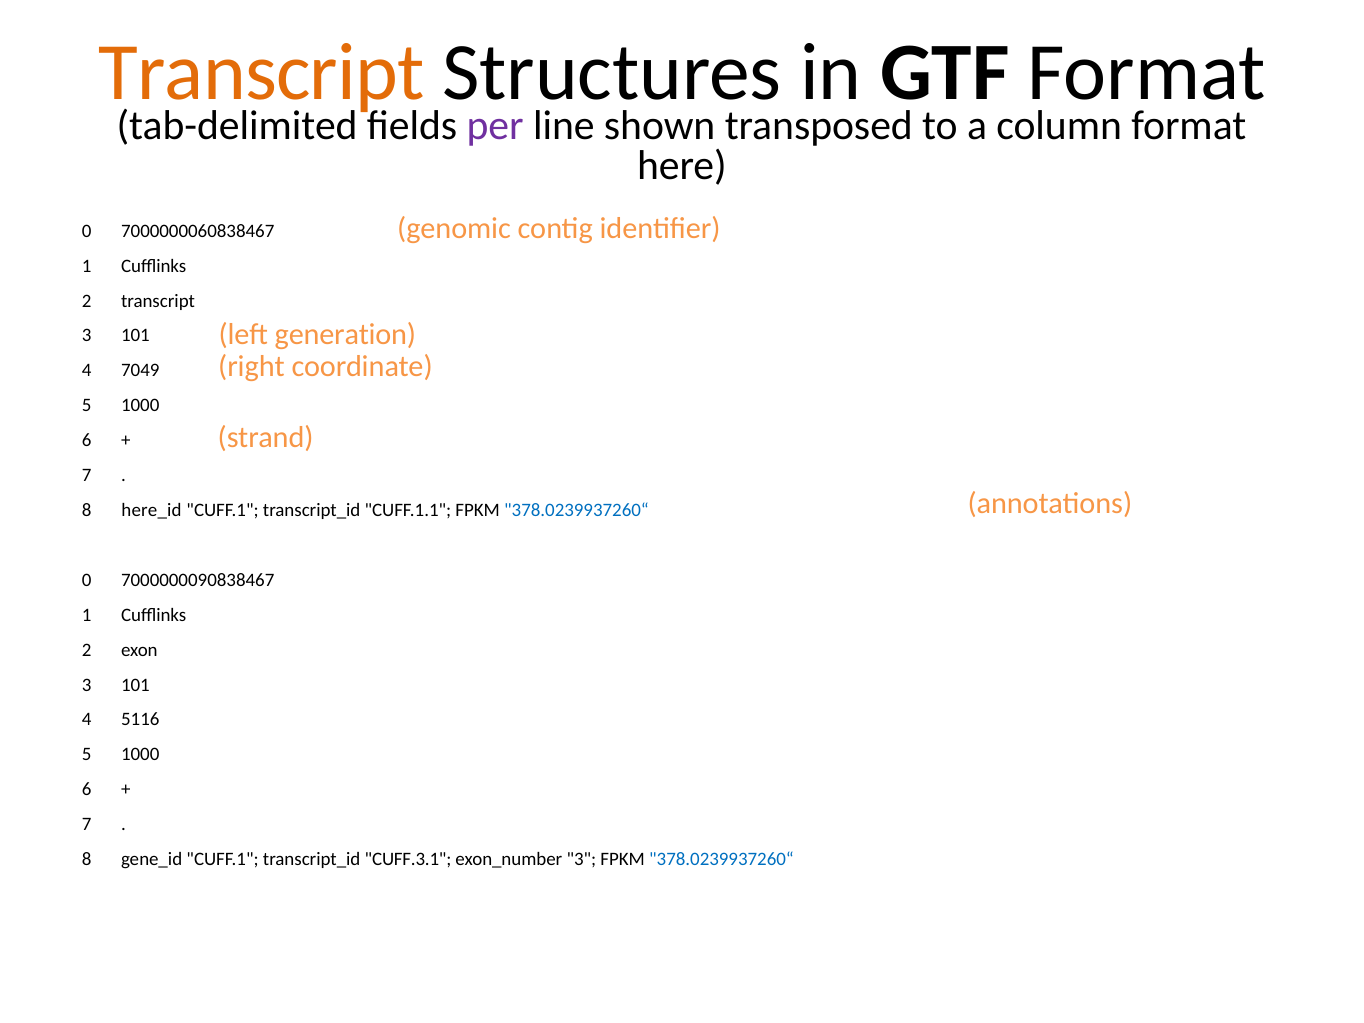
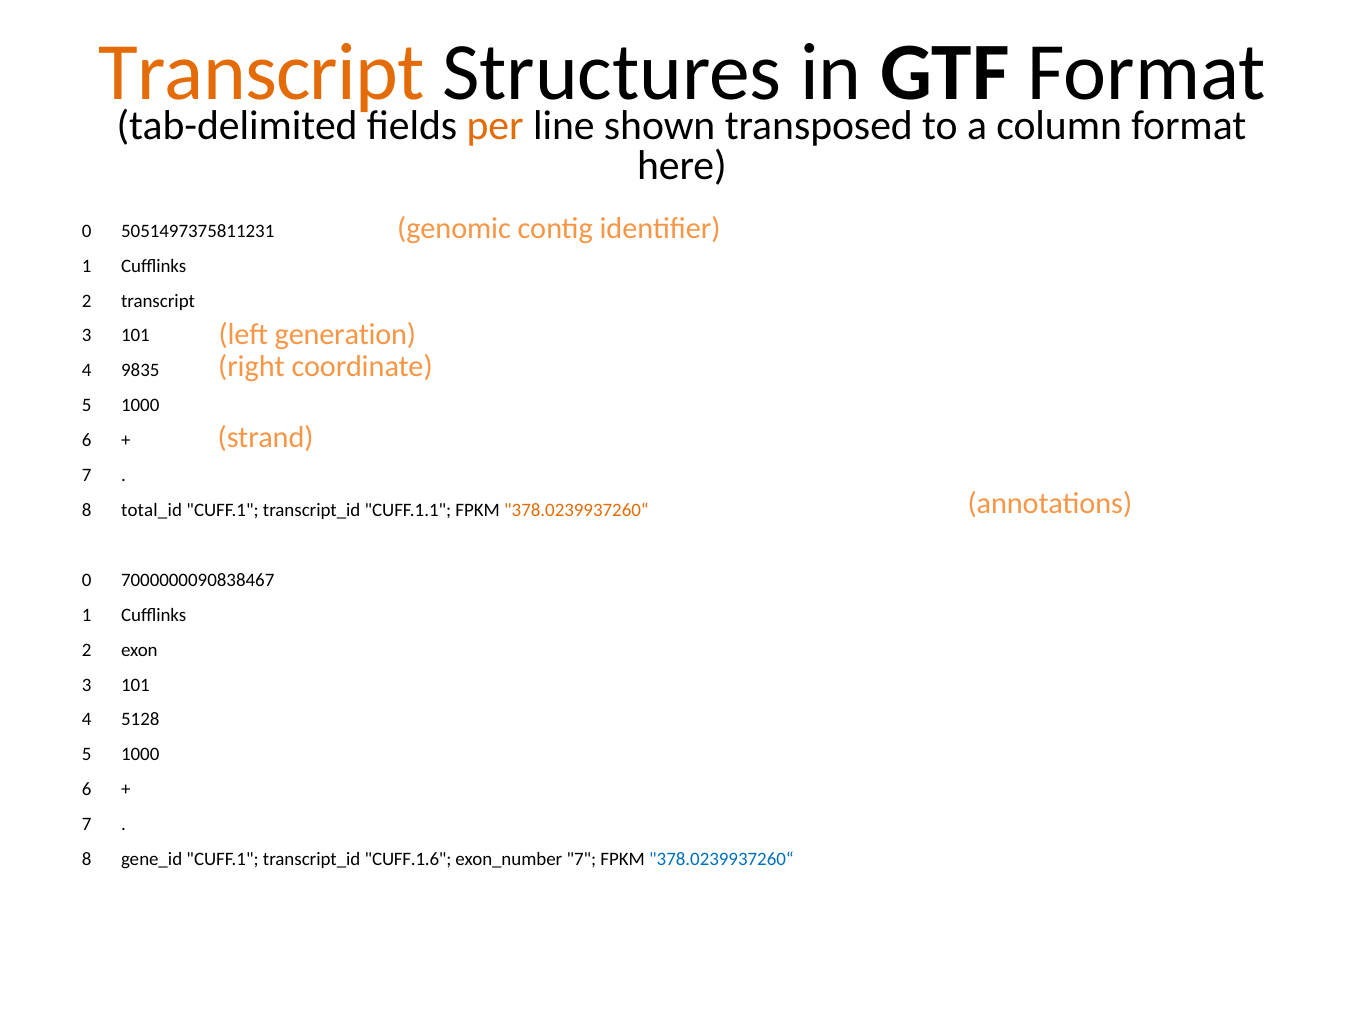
per colour: purple -> orange (495, 126)
7000000060838467: 7000000060838467 -> 5051497375811231 (198, 231)
7049: 7049 -> 9835 (140, 371)
here_id: here_id -> total_id (152, 510)
378.0239937260“ colour: blue -> orange (576, 510)
5116: 5116 -> 5128 (140, 720)
CUFF.3.1: CUFF.3.1 -> CUFF.1.6 (408, 859)
exon_number 3: 3 -> 7 (581, 859)
